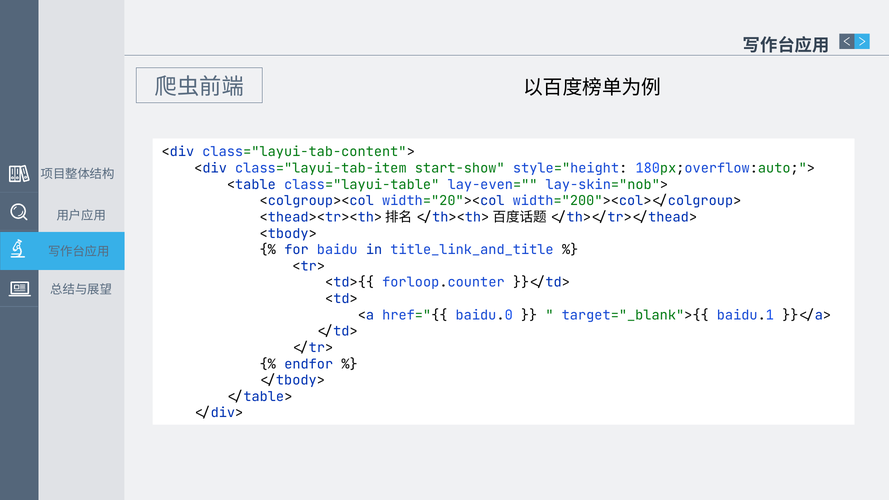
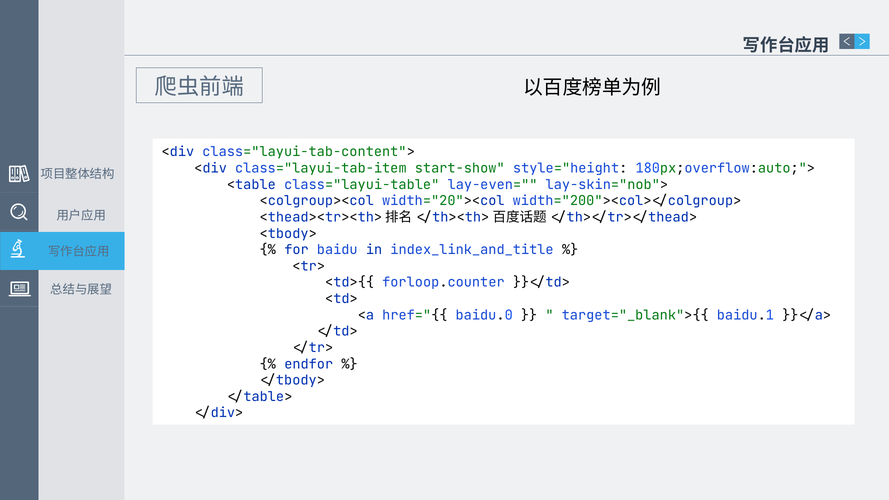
title_link_and_title: title_link_and_title -> index_link_and_title (472, 250)
